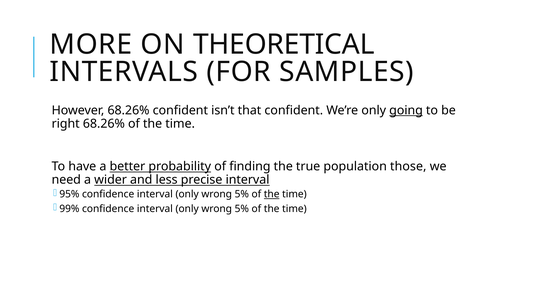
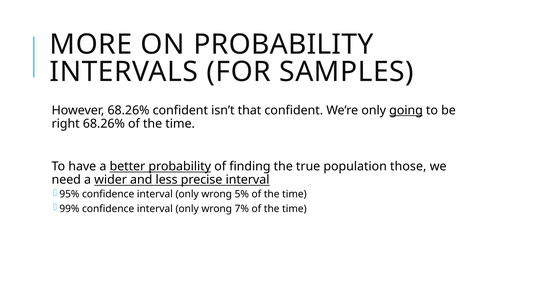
ON THEORETICAL: THEORETICAL -> PROBABILITY (284, 45)
the underline: present -> none (272, 194)
5%: 5% -> 7% (242, 209)
